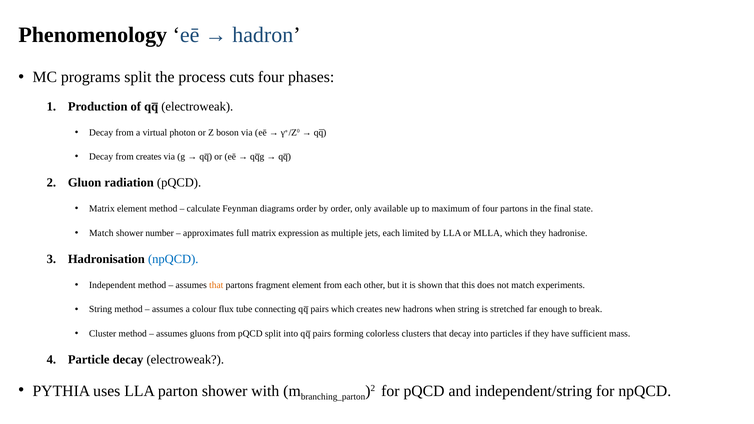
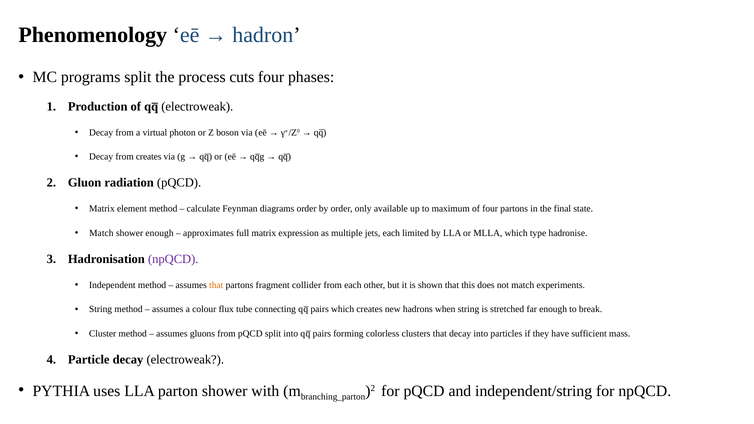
shower number: number -> enough (160, 233)
which they: they -> type (538, 233)
npQCD colour: blue -> purple (173, 259)
fragment element: element -> collider (307, 285)
